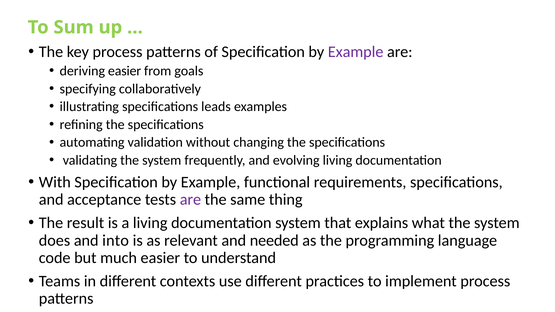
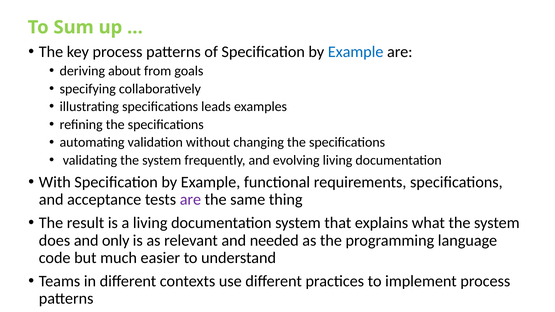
Example colour: purple -> blue (356, 52)
deriving easier: easier -> about (125, 71)
into: into -> only (116, 241)
